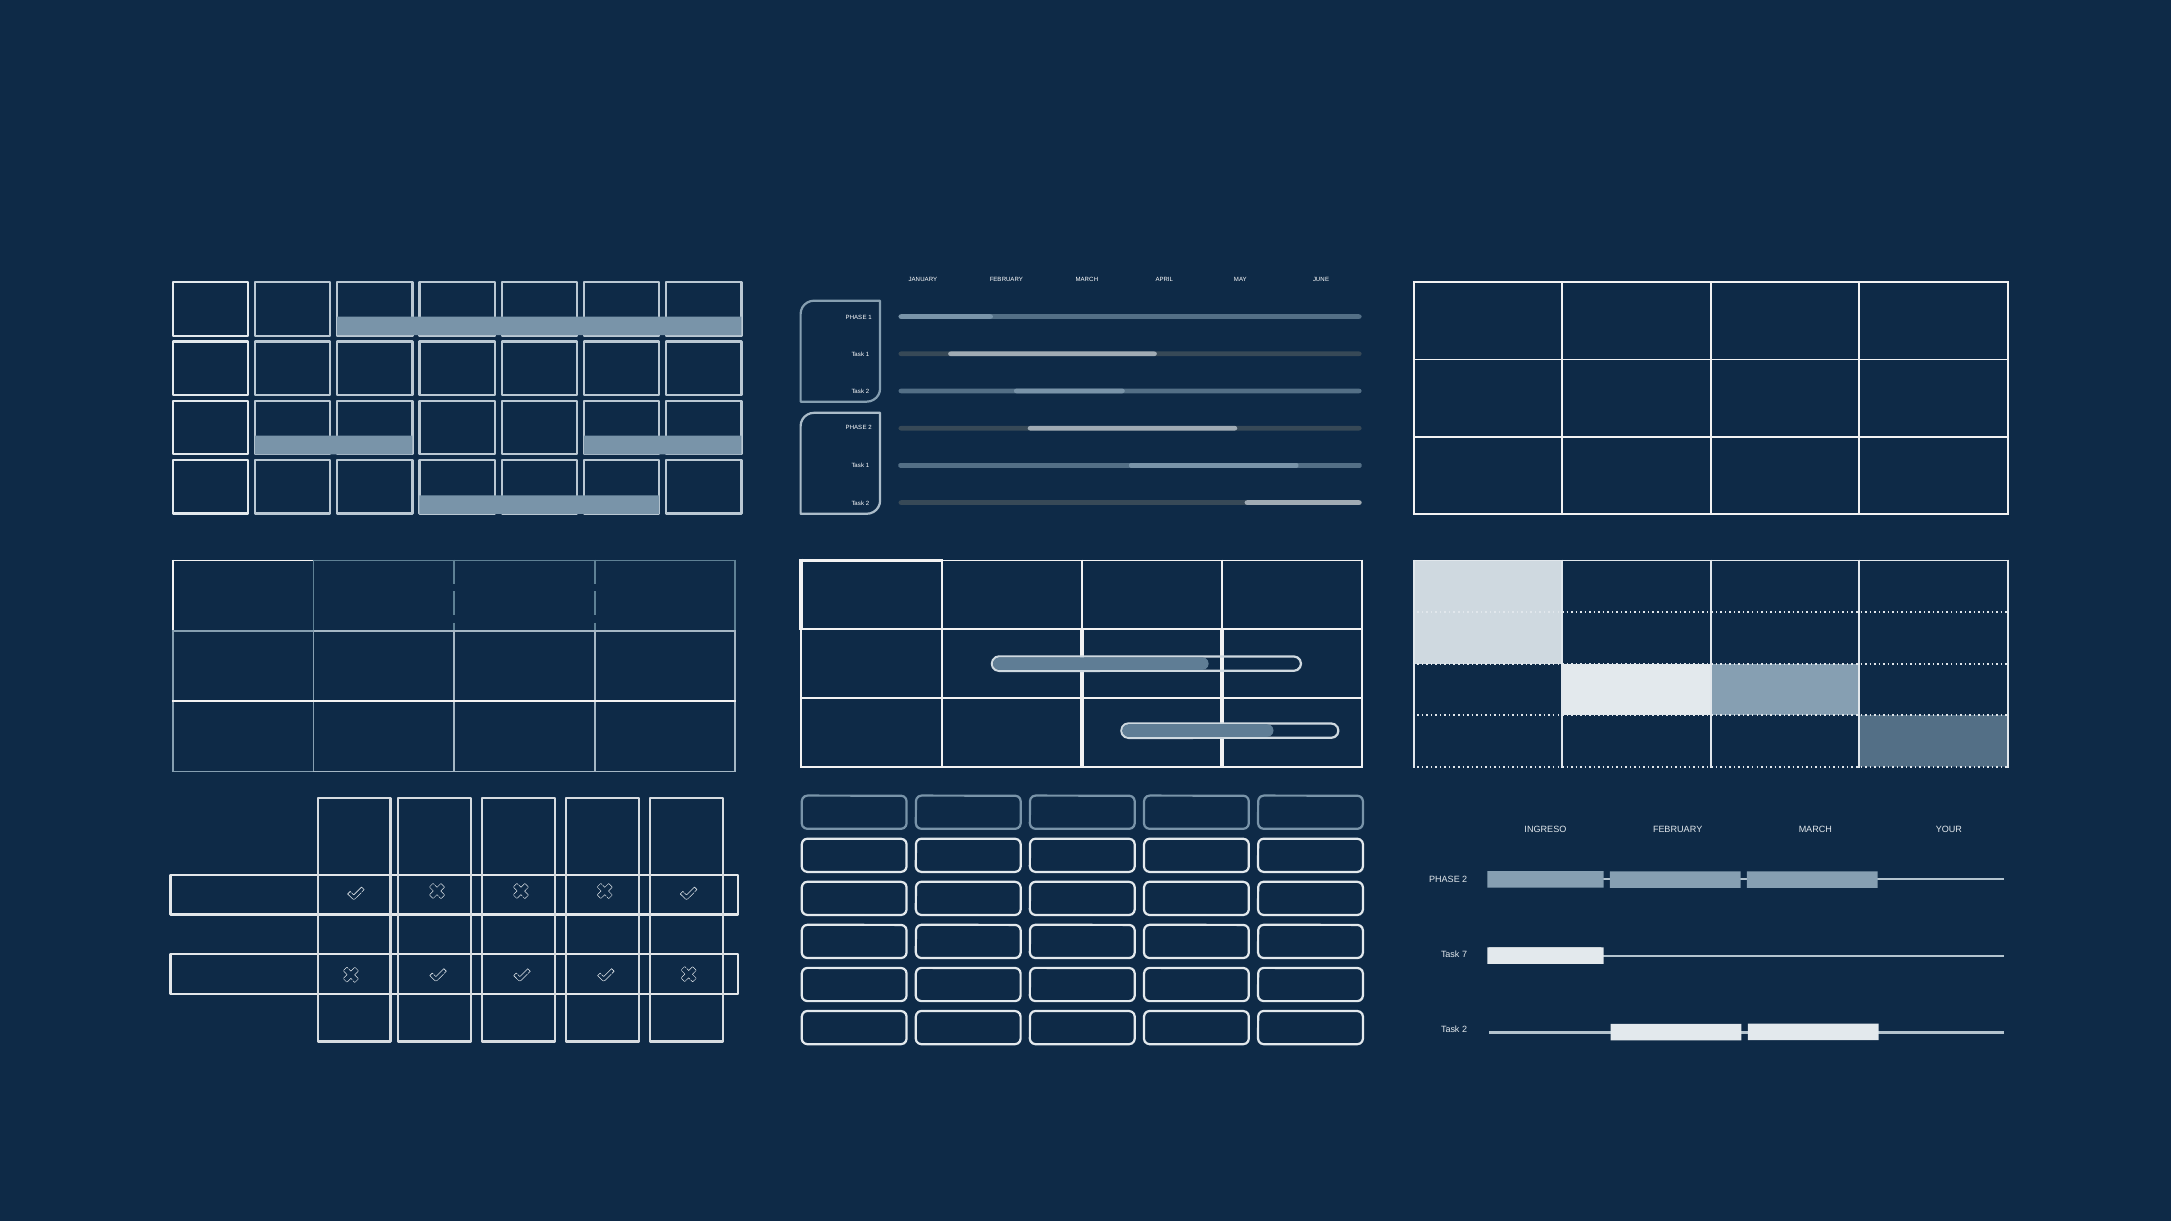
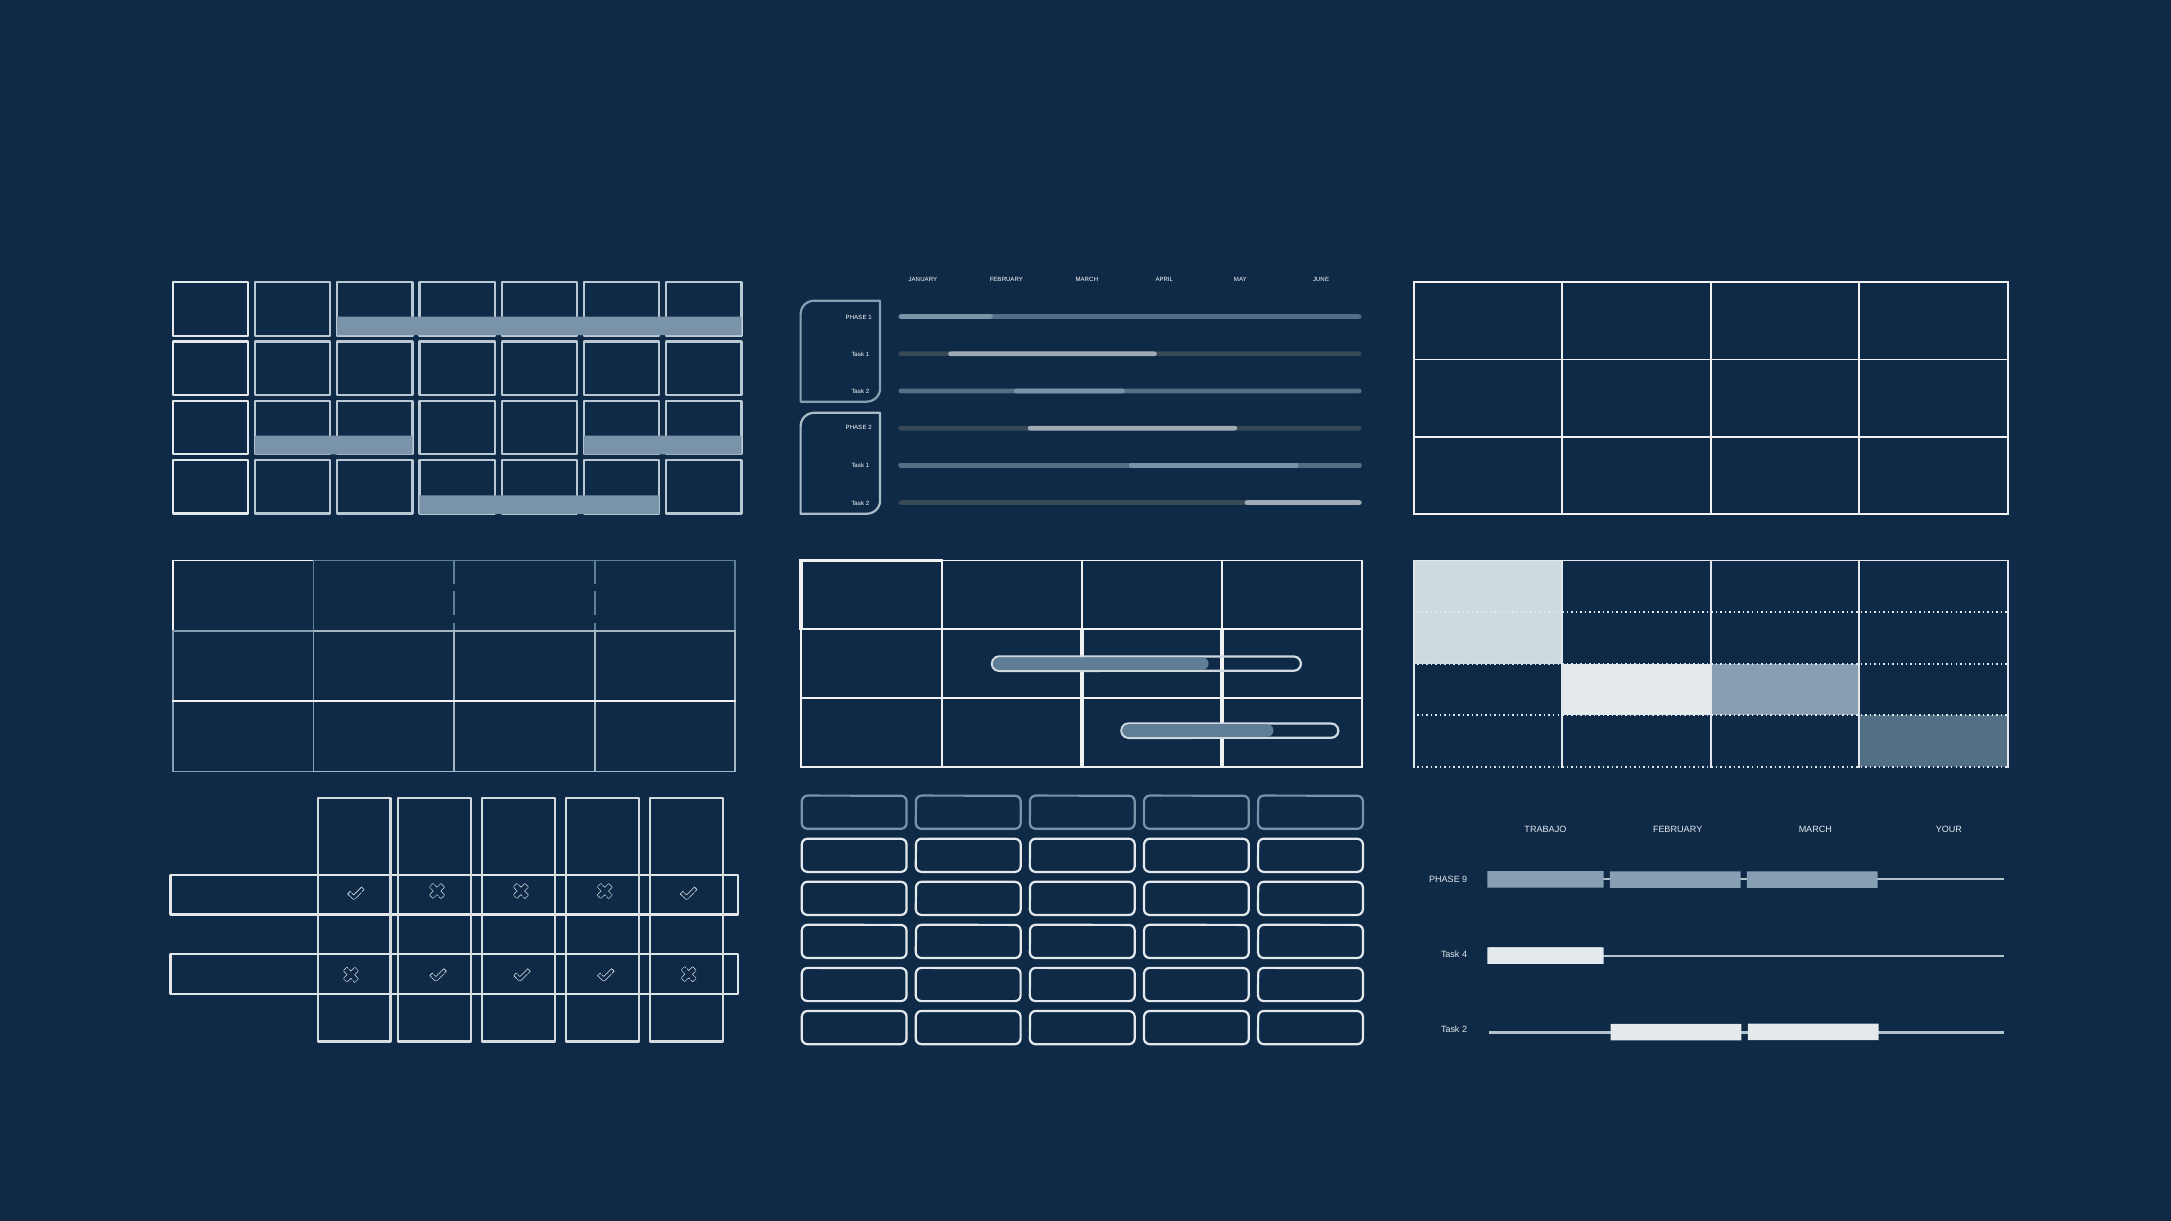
INGRESO: INGRESO -> TRABAJO (1545, 830)
2: 2 -> 9 (1465, 880)
7: 7 -> 4 (1465, 955)
